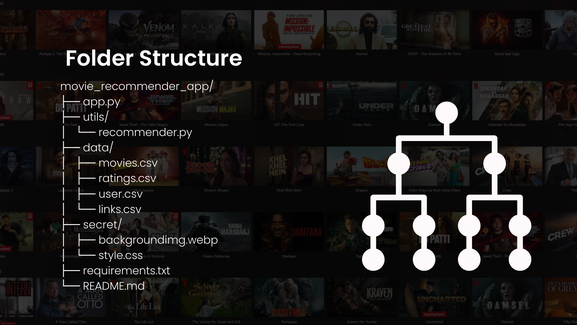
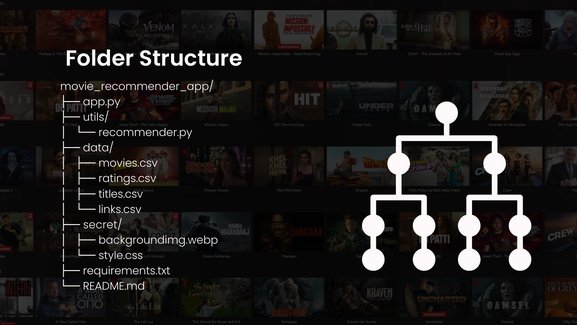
user.csv: user.csv -> titles.csv (121, 194)
